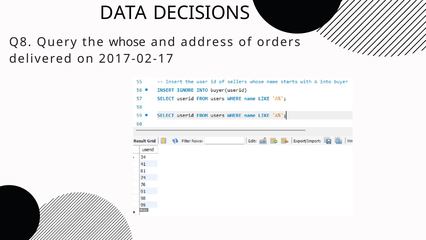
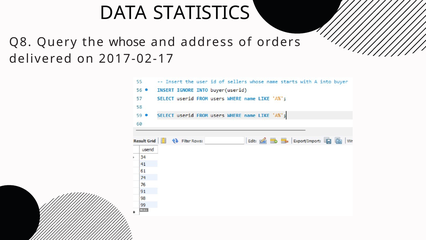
DECISIONS: DECISIONS -> STATISTICS (202, 13)
